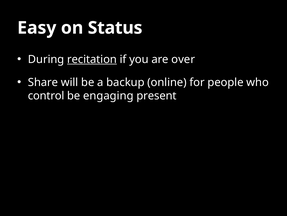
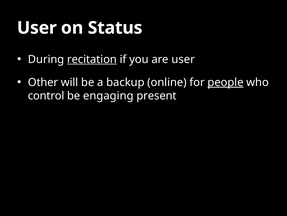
Easy: Easy -> User (37, 28)
are over: over -> user (183, 59)
Share: Share -> Other (43, 82)
people underline: none -> present (226, 82)
